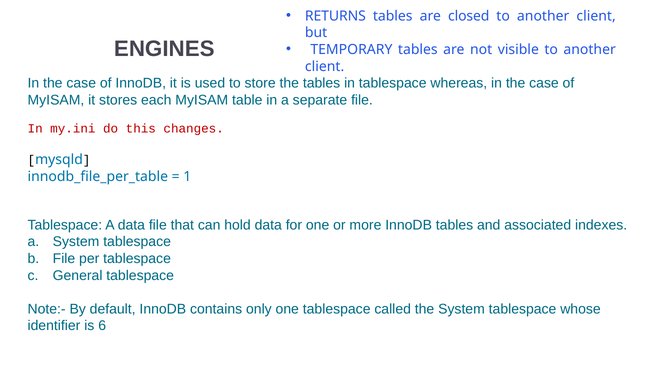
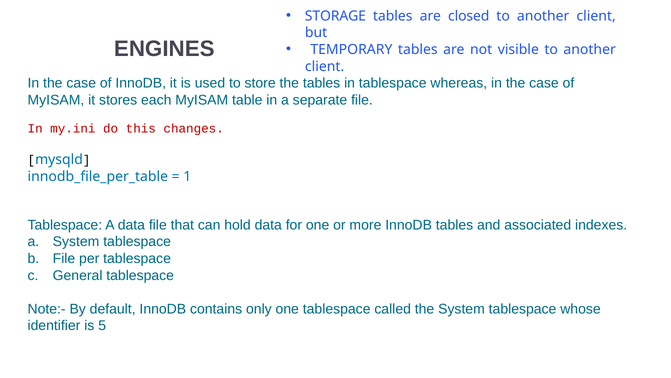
RETURNS: RETURNS -> STORAGE (335, 16)
6: 6 -> 5 (102, 325)
